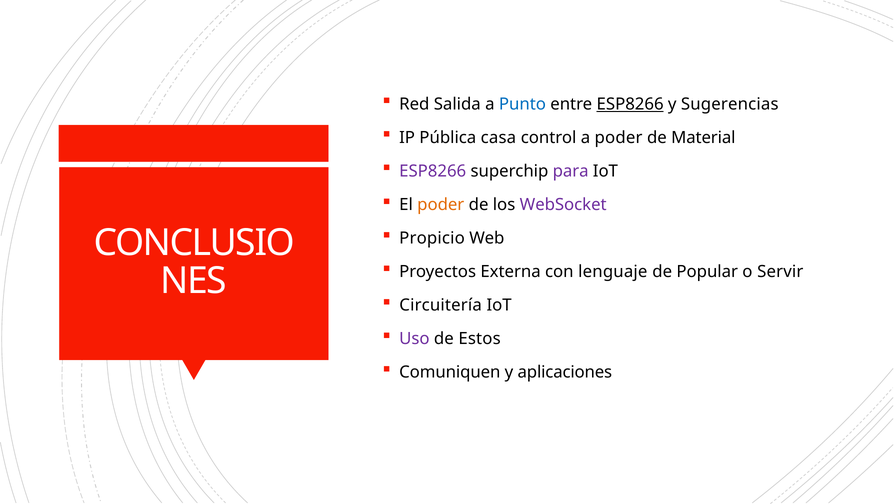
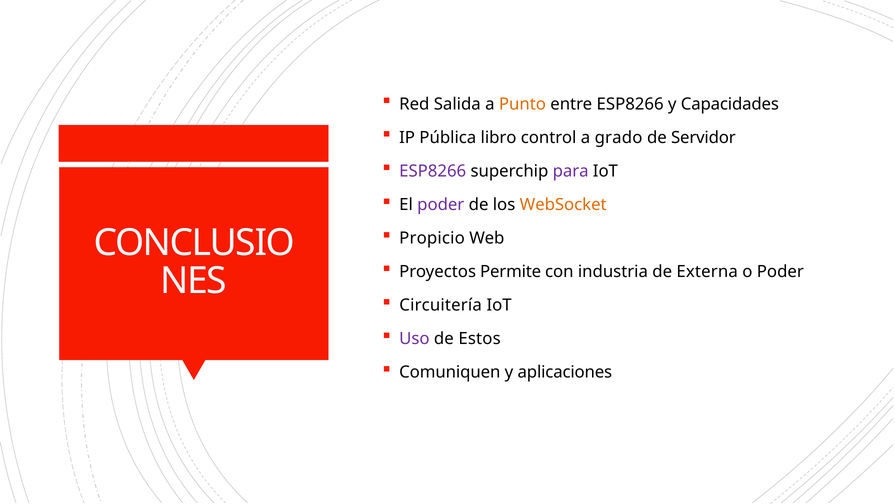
Punto colour: blue -> orange (522, 104)
ESP8266 underline: present -> none (630, 104)
Sugerencias: Sugerencias -> Capacidades (730, 104)
casa: casa -> libro (499, 138)
a poder: poder -> grado (619, 138)
Material: Material -> Servidor (703, 138)
poder colour: orange -> purple (441, 205)
WebSocket colour: purple -> orange (563, 205)
Externa: Externa -> Permite (511, 272)
lenguaje: lenguaje -> industria (613, 272)
Popular: Popular -> Externa (707, 272)
o Servir: Servir -> Poder (780, 272)
